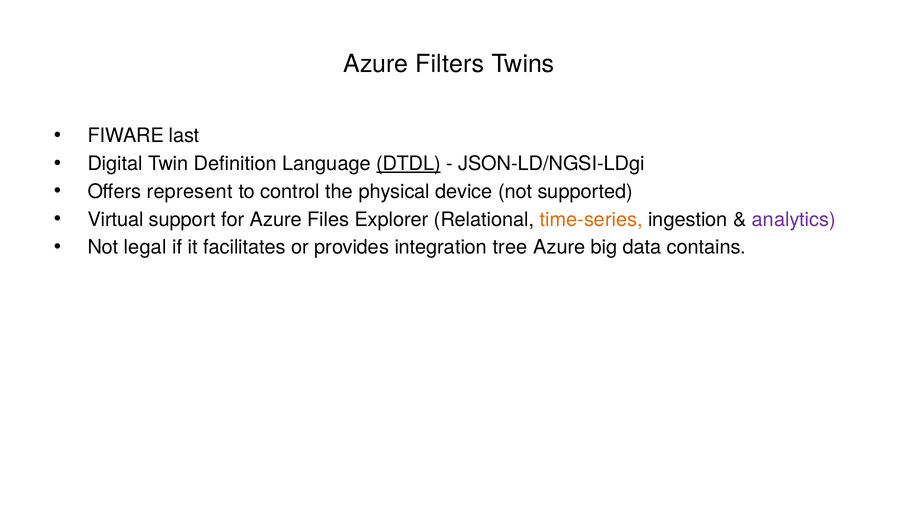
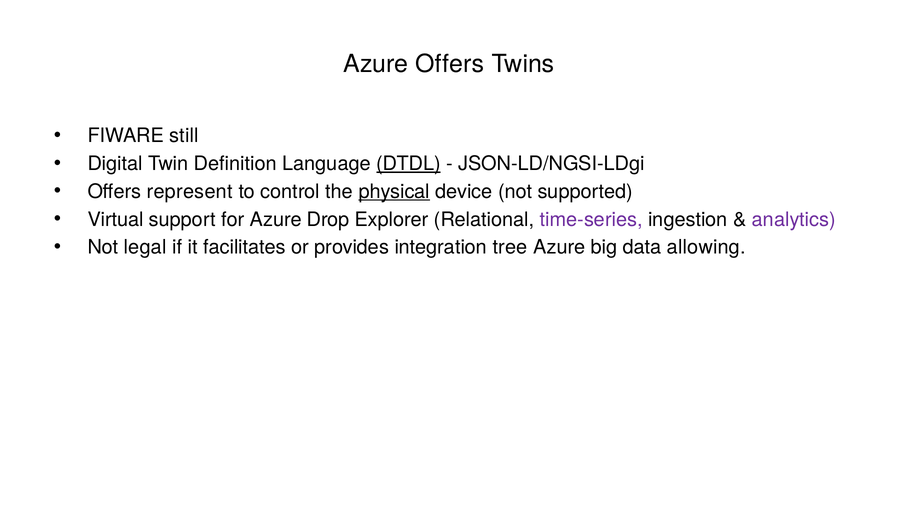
Azure Filters: Filters -> Offers (450, 64)
last: last -> still (184, 136)
physical underline: none -> present (394, 192)
Files: Files -> Drop (328, 220)
time-series colour: orange -> purple (591, 220)
contains: contains -> allowing (706, 247)
